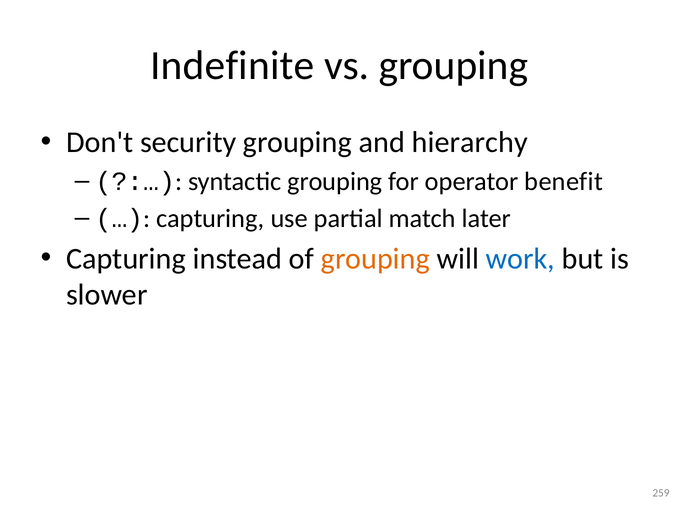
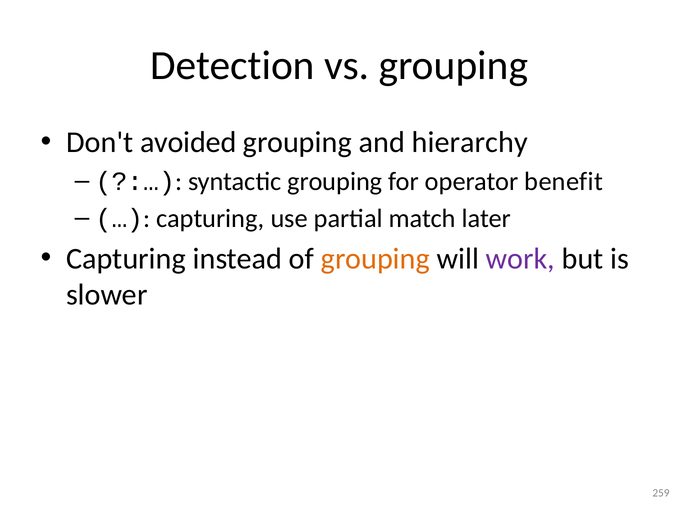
Indefinite: Indefinite -> Detection (232, 66)
security: security -> avoided (188, 142)
work colour: blue -> purple (520, 259)
